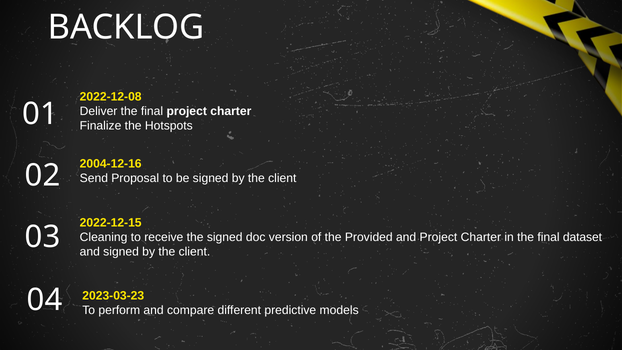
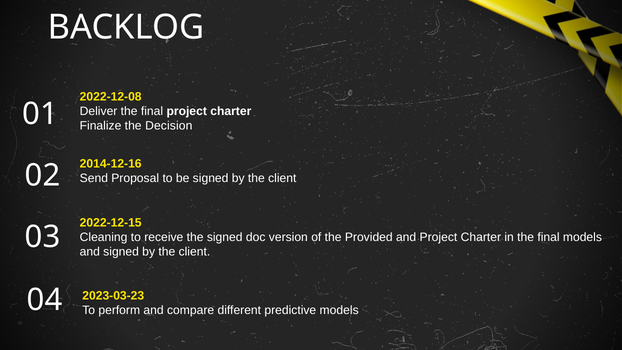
Hotspots: Hotspots -> Decision (169, 126)
2004-12-16: 2004-12-16 -> 2014-12-16 (111, 164)
final dataset: dataset -> models (582, 237)
